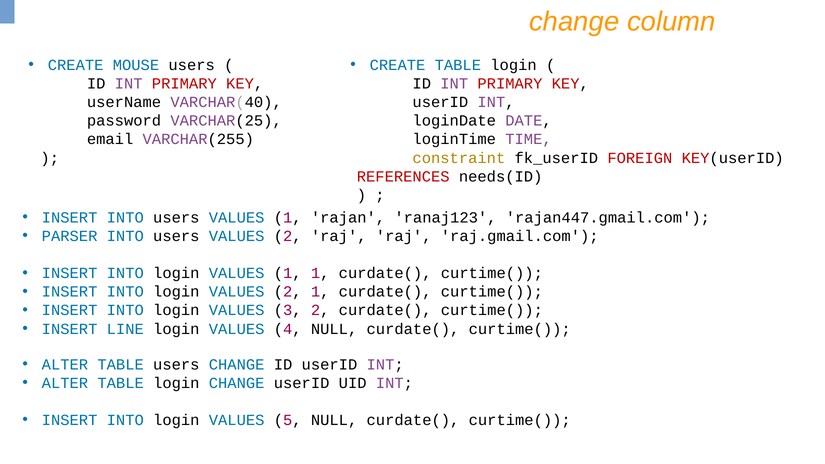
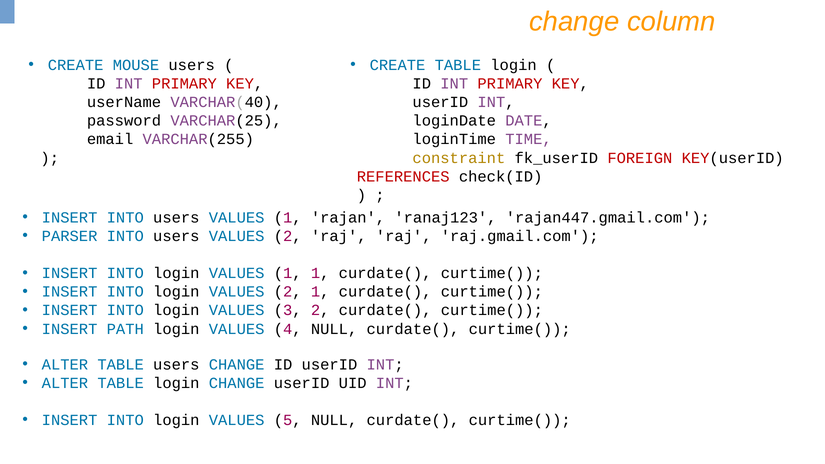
needs(ID: needs(ID -> check(ID (501, 176)
LINE: LINE -> PATH (125, 329)
